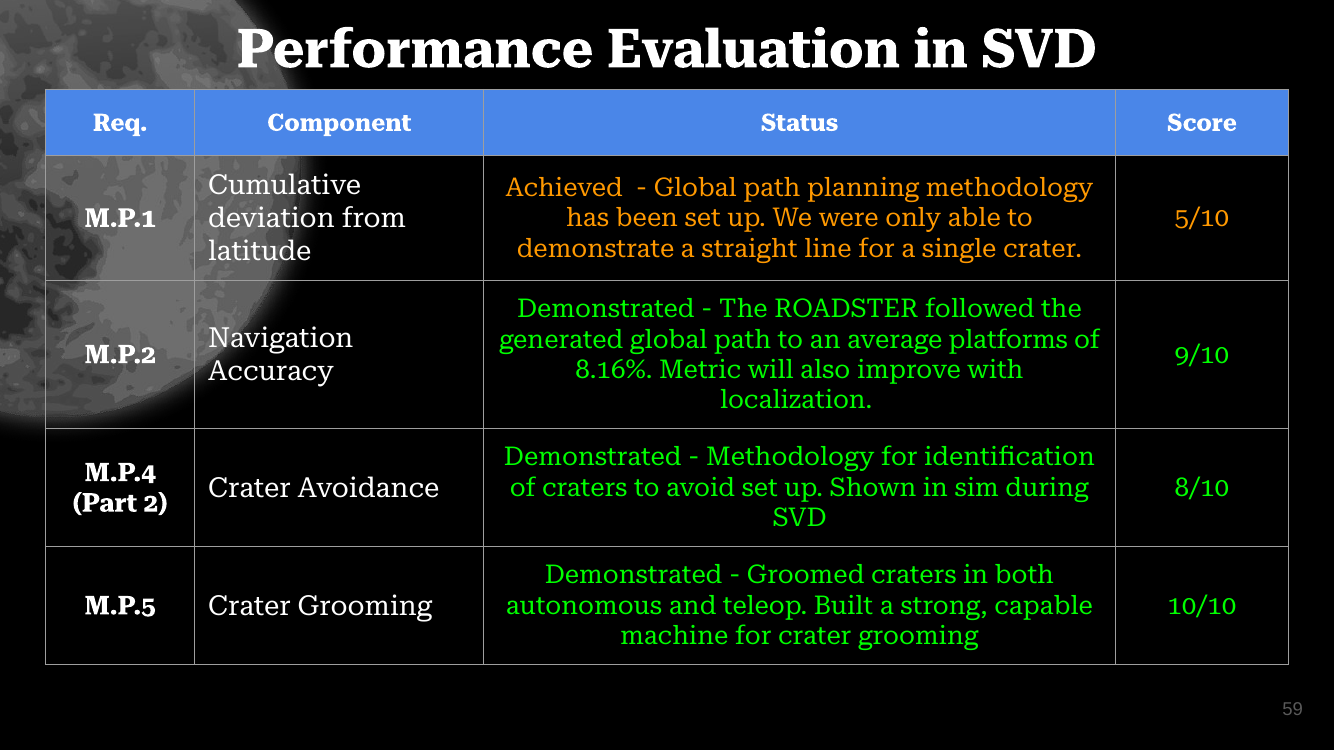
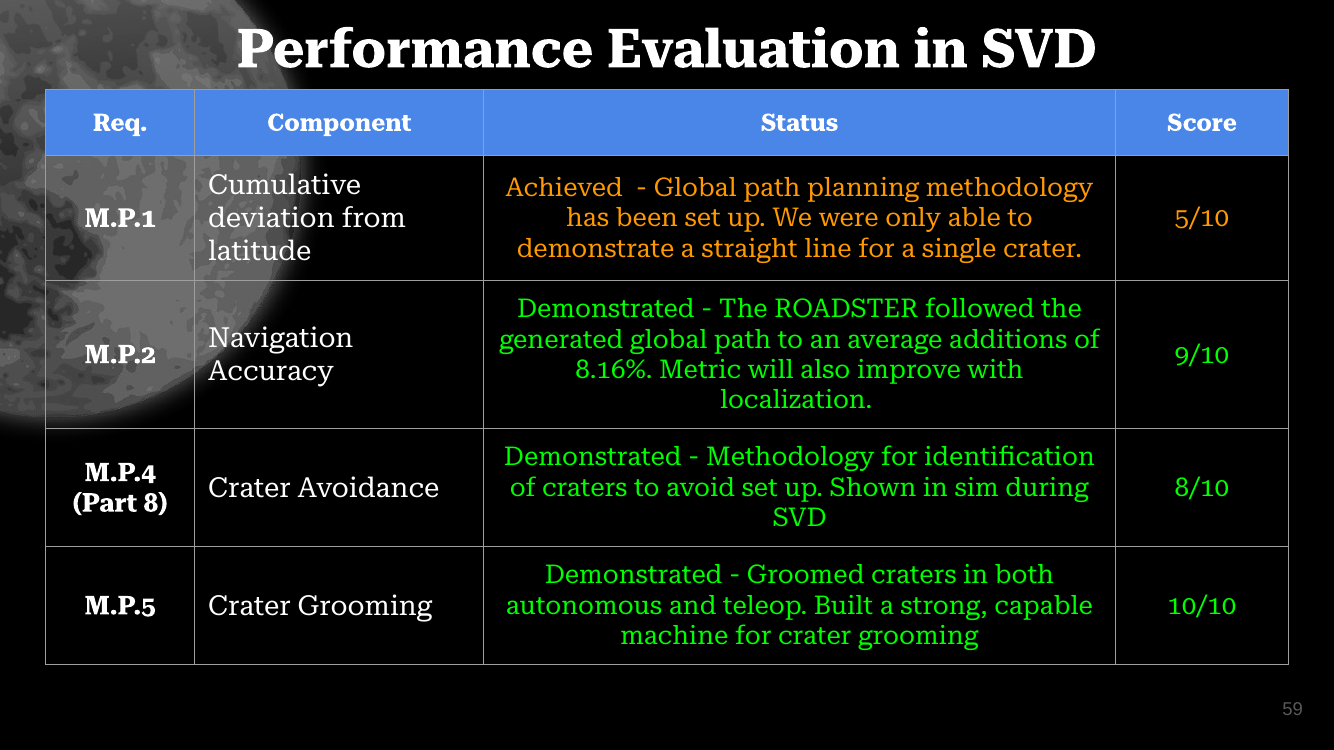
platforms: platforms -> additions (1008, 340)
2: 2 -> 8 (156, 503)
